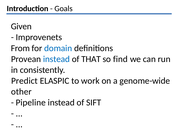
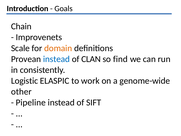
Given: Given -> Chain (21, 26)
From: From -> Scale (20, 48)
domain colour: blue -> orange (58, 48)
THAT: THAT -> CLAN (91, 59)
Predict: Predict -> Logistic (25, 81)
